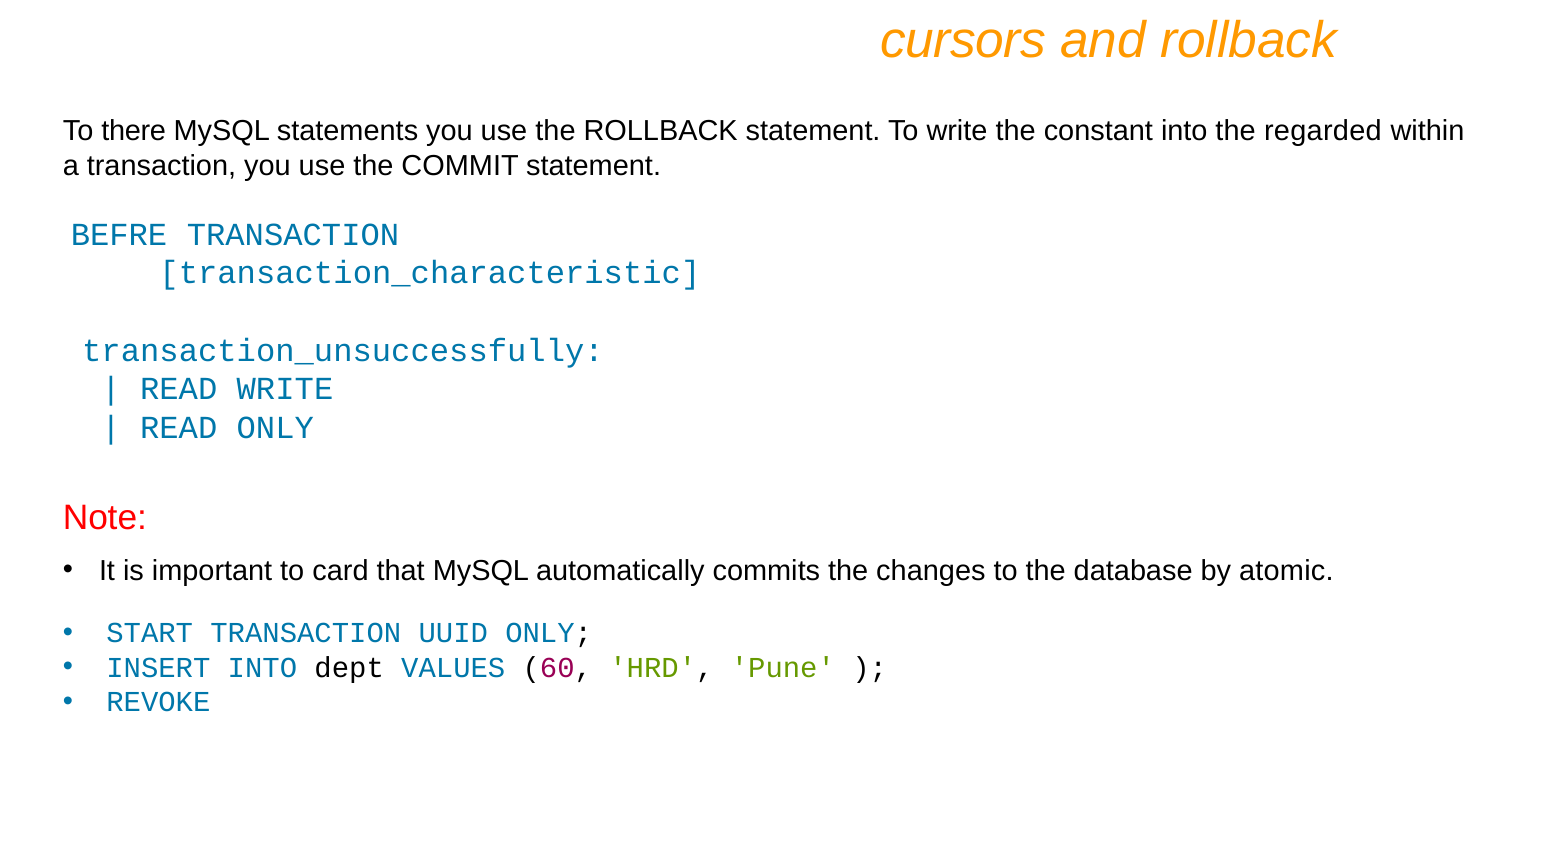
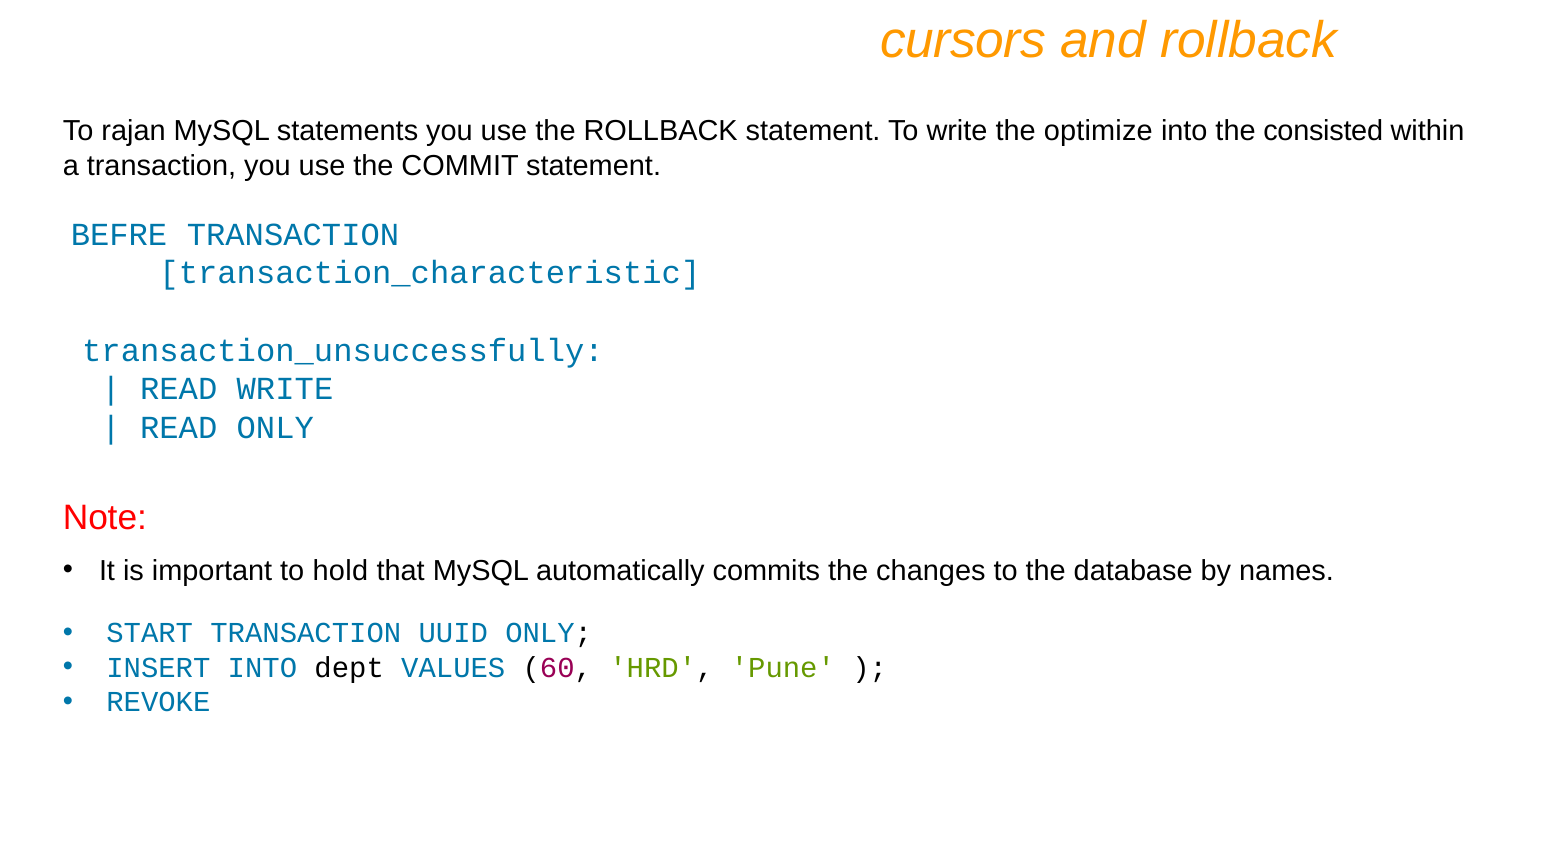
there: there -> rajan (134, 131)
constant: constant -> optimize (1098, 131)
regarded: regarded -> consisted (1323, 131)
card: card -> hold (340, 571)
atomic: atomic -> names (1287, 571)
